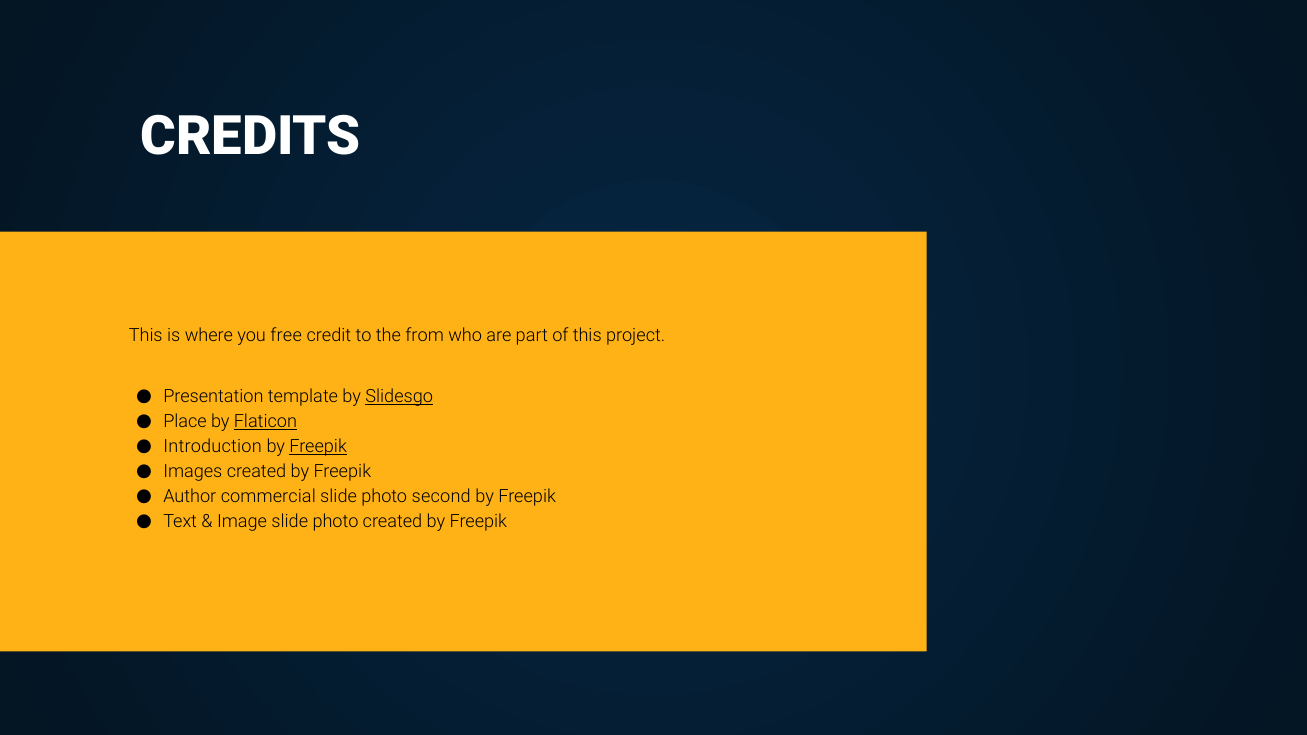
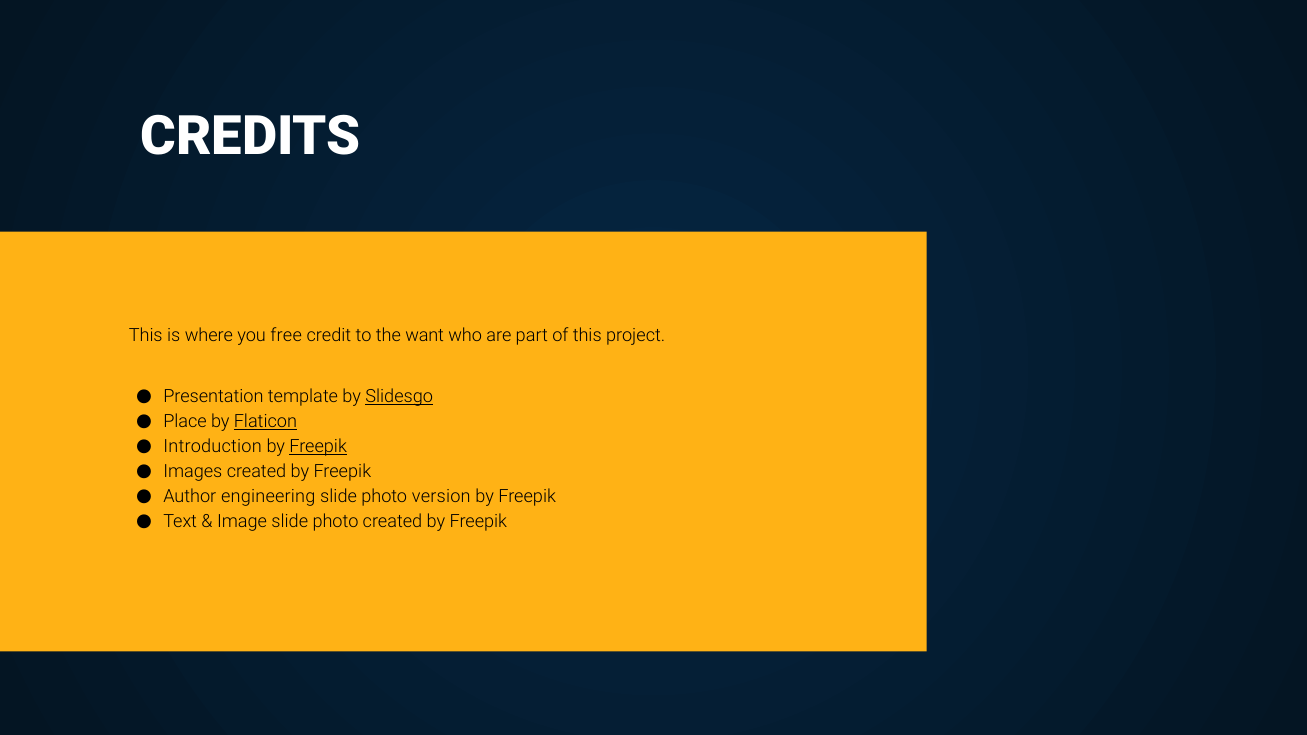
from: from -> want (425, 335)
commercial: commercial -> engineering (268, 497)
second: second -> version (441, 497)
